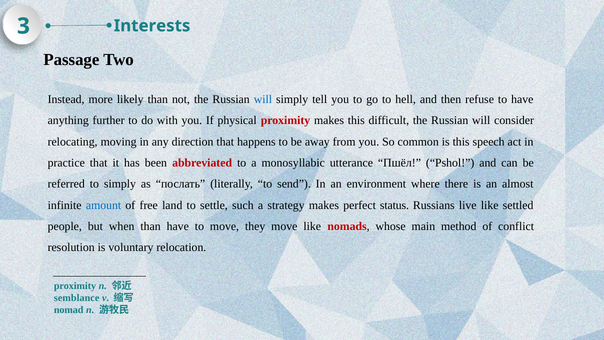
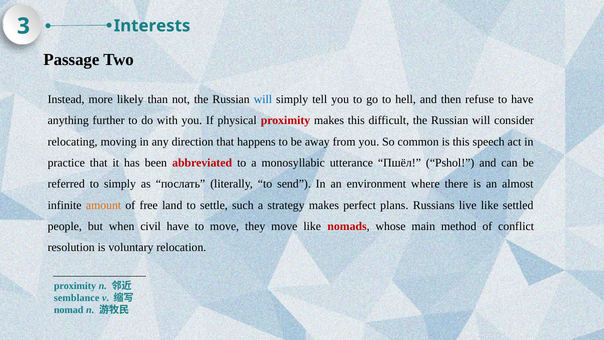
amount colour: blue -> orange (104, 205)
status: status -> plans (394, 205)
when than: than -> civil (151, 226)
